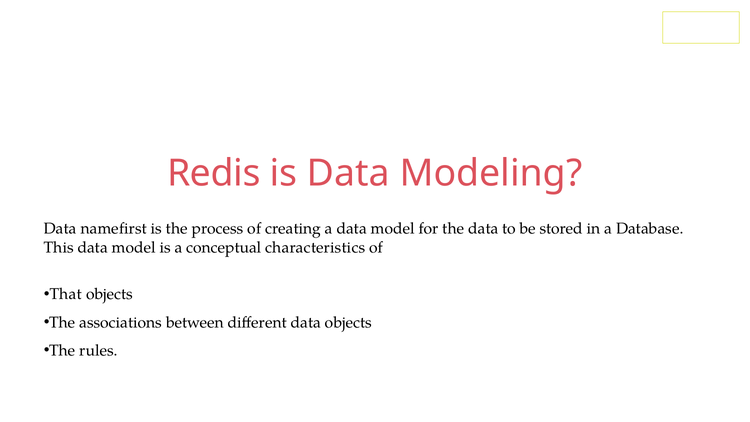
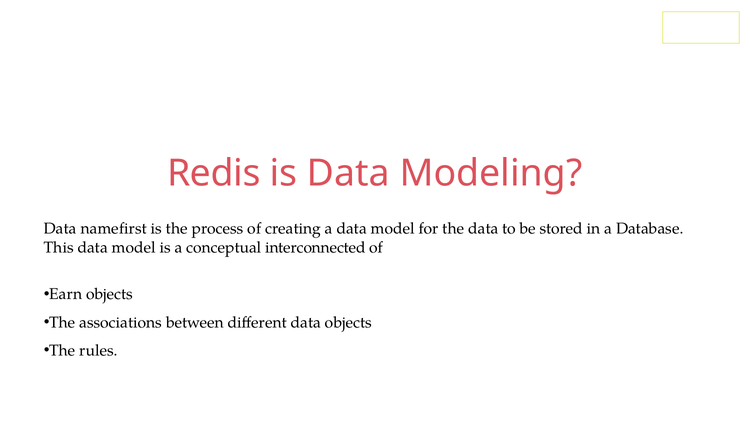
characteristics: characteristics -> interconnected (315, 247)
That: That -> Earn (66, 294)
